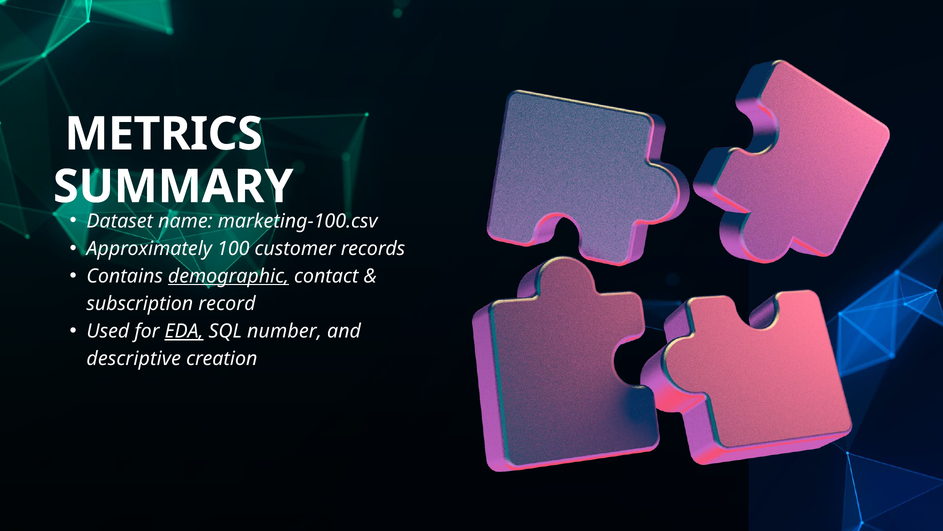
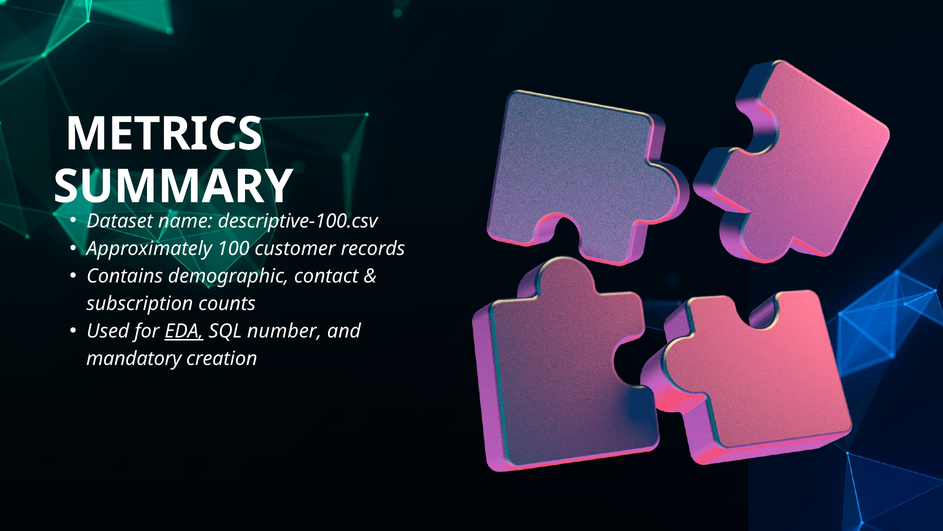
marketing-100.csv: marketing-100.csv -> descriptive-100.csv (298, 221)
demographic underline: present -> none (229, 276)
record: record -> counts (227, 303)
descriptive: descriptive -> mandatory (134, 358)
